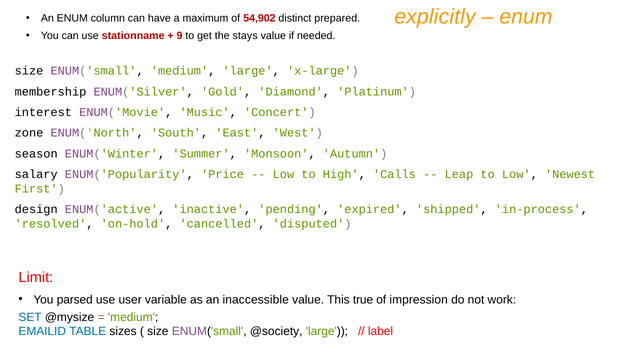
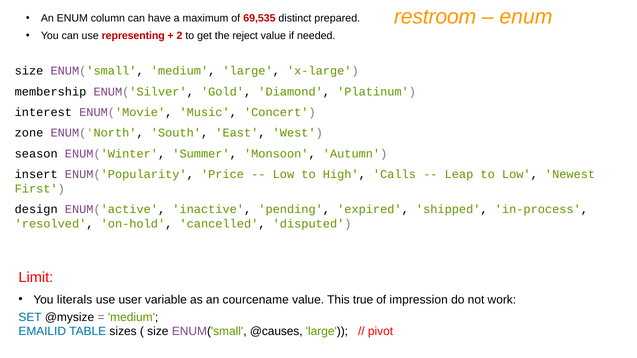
explicitly: explicitly -> restroom (435, 17)
54,902: 54,902 -> 69,535 (259, 18)
stationname: stationname -> representing (133, 36)
9: 9 -> 2 (180, 36)
stays: stays -> reject (245, 36)
salary: salary -> insert (36, 175)
parsed: parsed -> literals (75, 300)
inaccessible: inaccessible -> courcename (256, 300)
@society: @society -> @causes (276, 332)
label: label -> pivot (380, 332)
